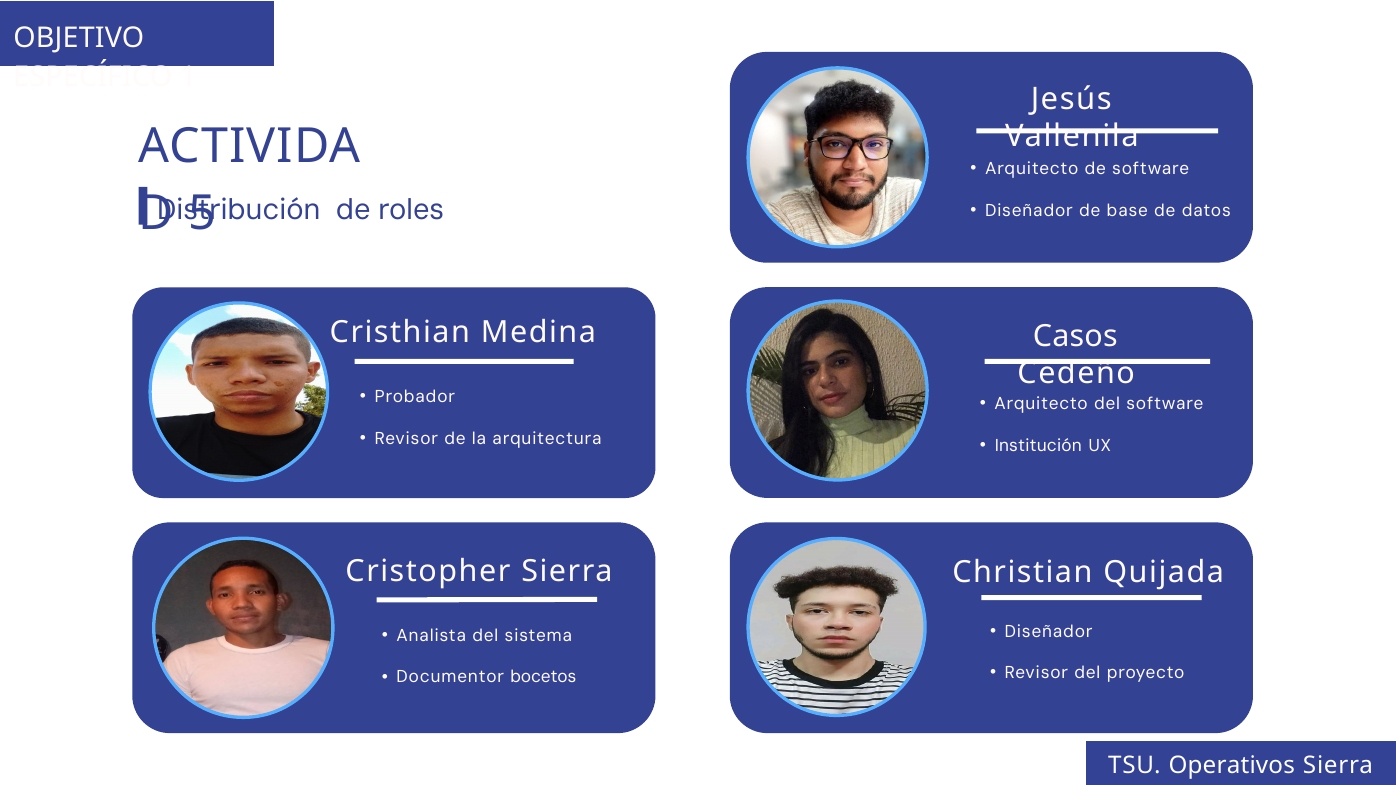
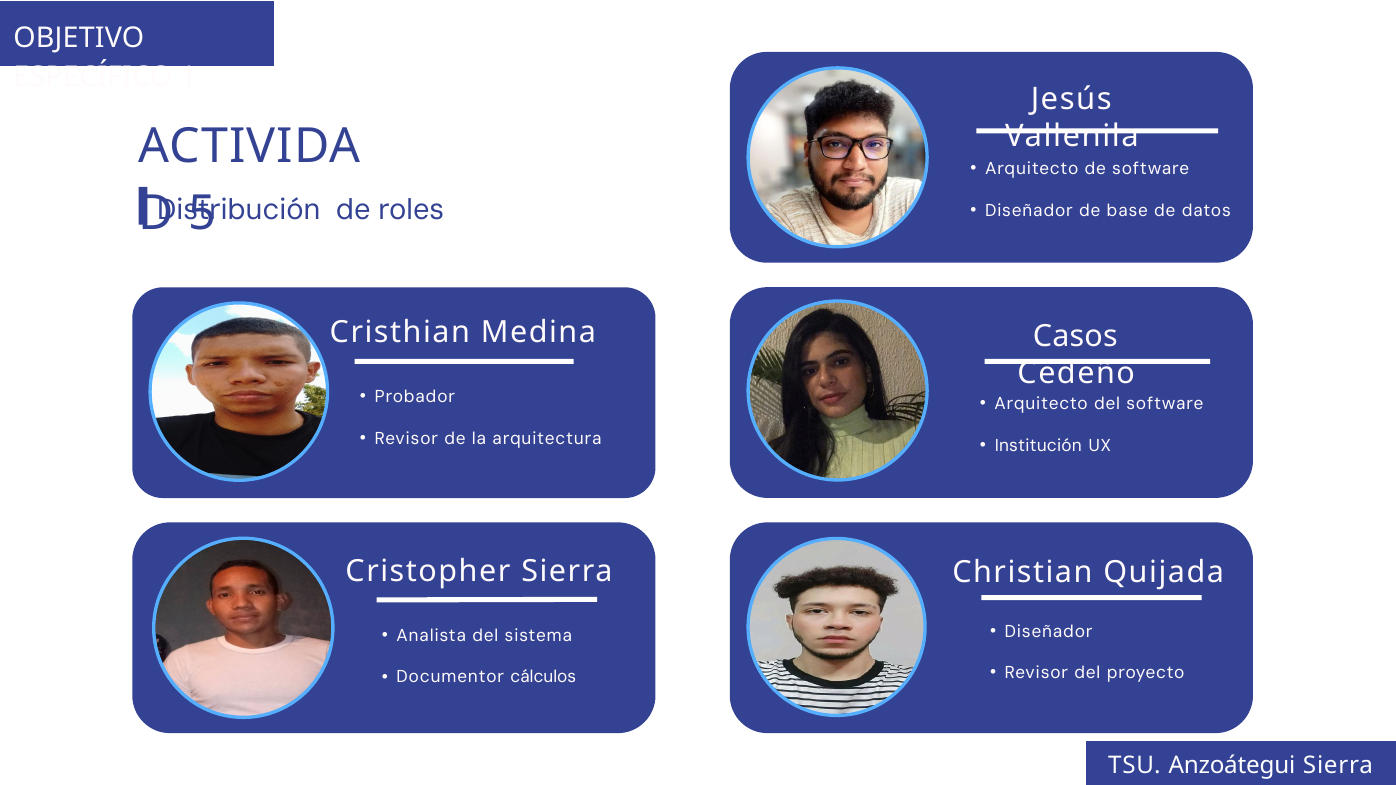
bocetos: bocetos -> cálculos (543, 677)
Operativos: Operativos -> Anzoátegui (1232, 766)
